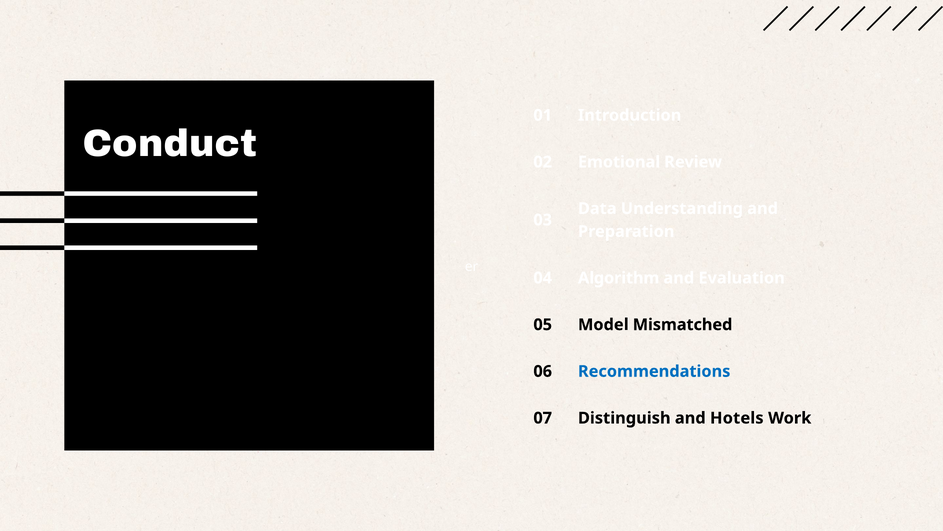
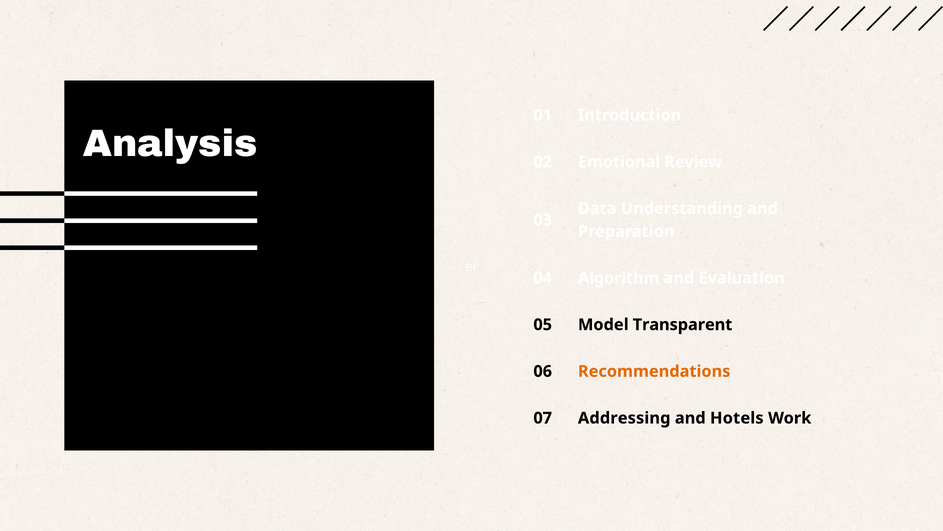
Conduct: Conduct -> Analysis (170, 144)
Mismatched: Mismatched -> Transparent (683, 324)
Recommendations colour: blue -> orange (654, 371)
Distinguish: Distinguish -> Addressing (624, 418)
